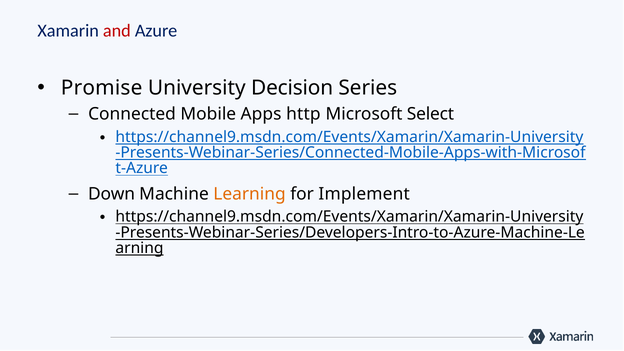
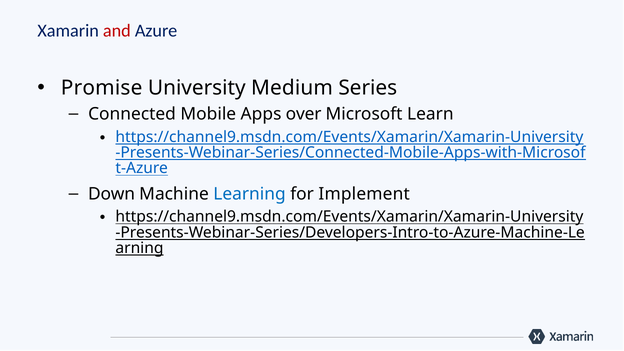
Decision: Decision -> Medium (292, 88)
http: http -> over (304, 114)
Select: Select -> Learn (430, 114)
Learning colour: orange -> blue (250, 194)
